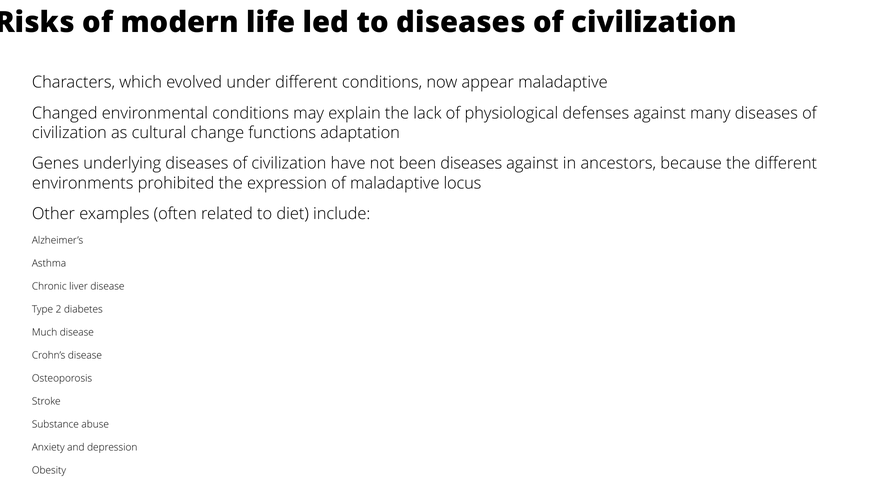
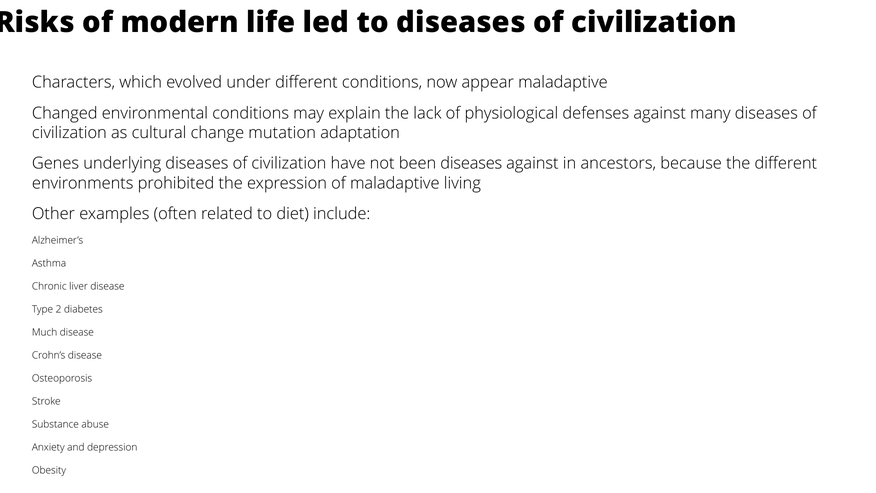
functions: functions -> mutation (282, 133)
locus: locus -> living (462, 183)
